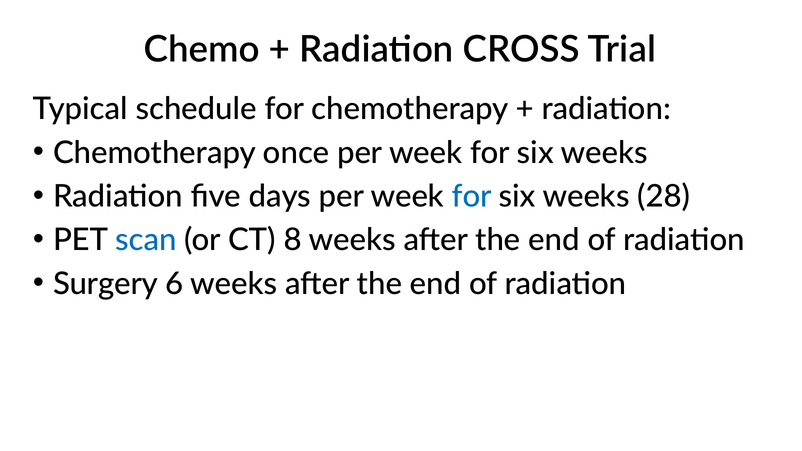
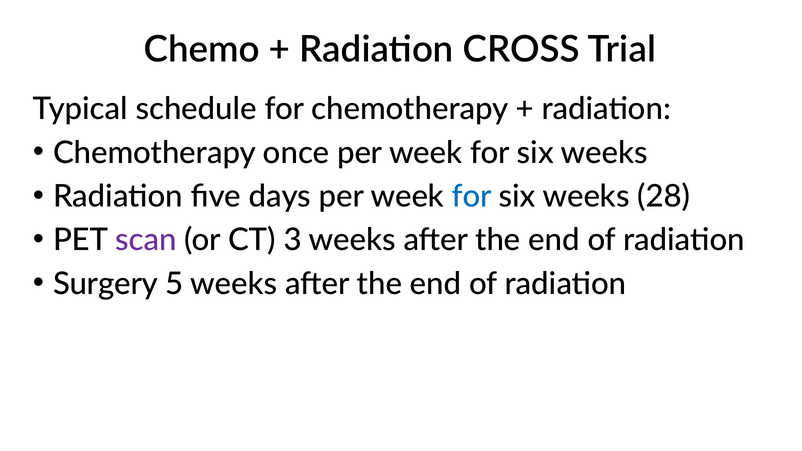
scan colour: blue -> purple (146, 240)
8: 8 -> 3 (293, 240)
6: 6 -> 5 (174, 284)
